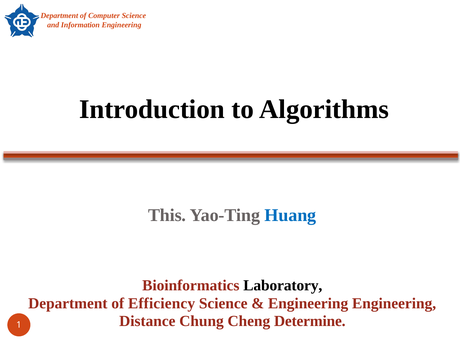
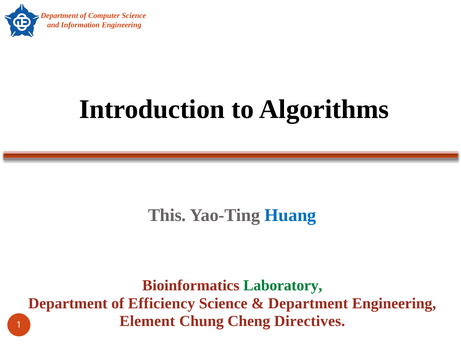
Laboratory colour: black -> green (283, 285)
Engineering: Engineering -> Department (308, 303)
Distance: Distance -> Element (147, 321)
Determine: Determine -> Directives (310, 321)
